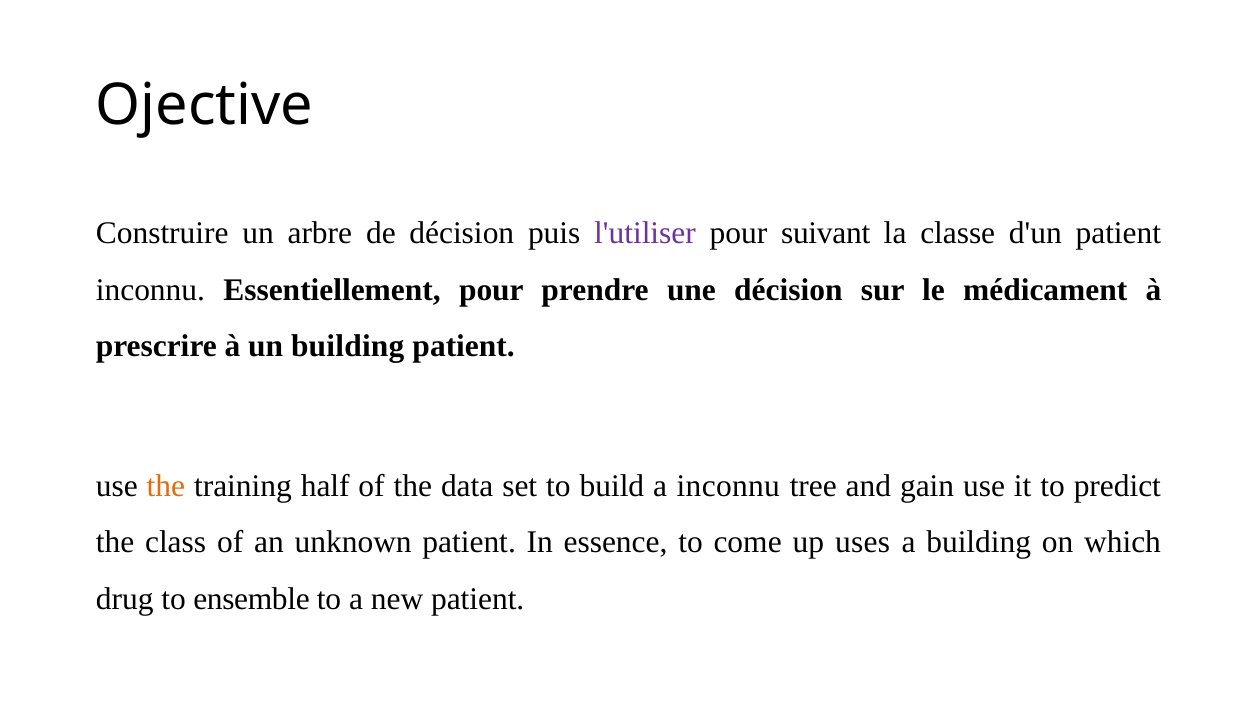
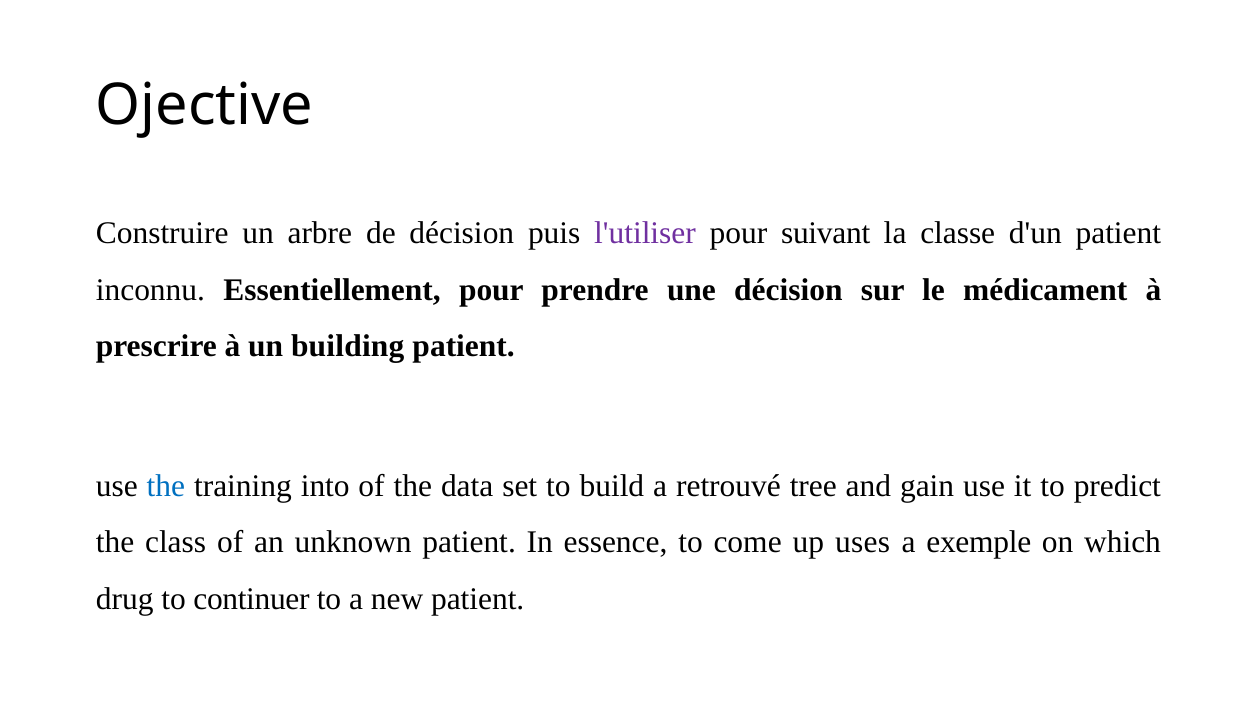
the colour: orange -> blue (166, 486)
half: half -> into (325, 486)
a inconnu: inconnu -> retrouvé (728, 486)
a building: building -> exemple (979, 542)
ensemble: ensemble -> continuer (251, 599)
